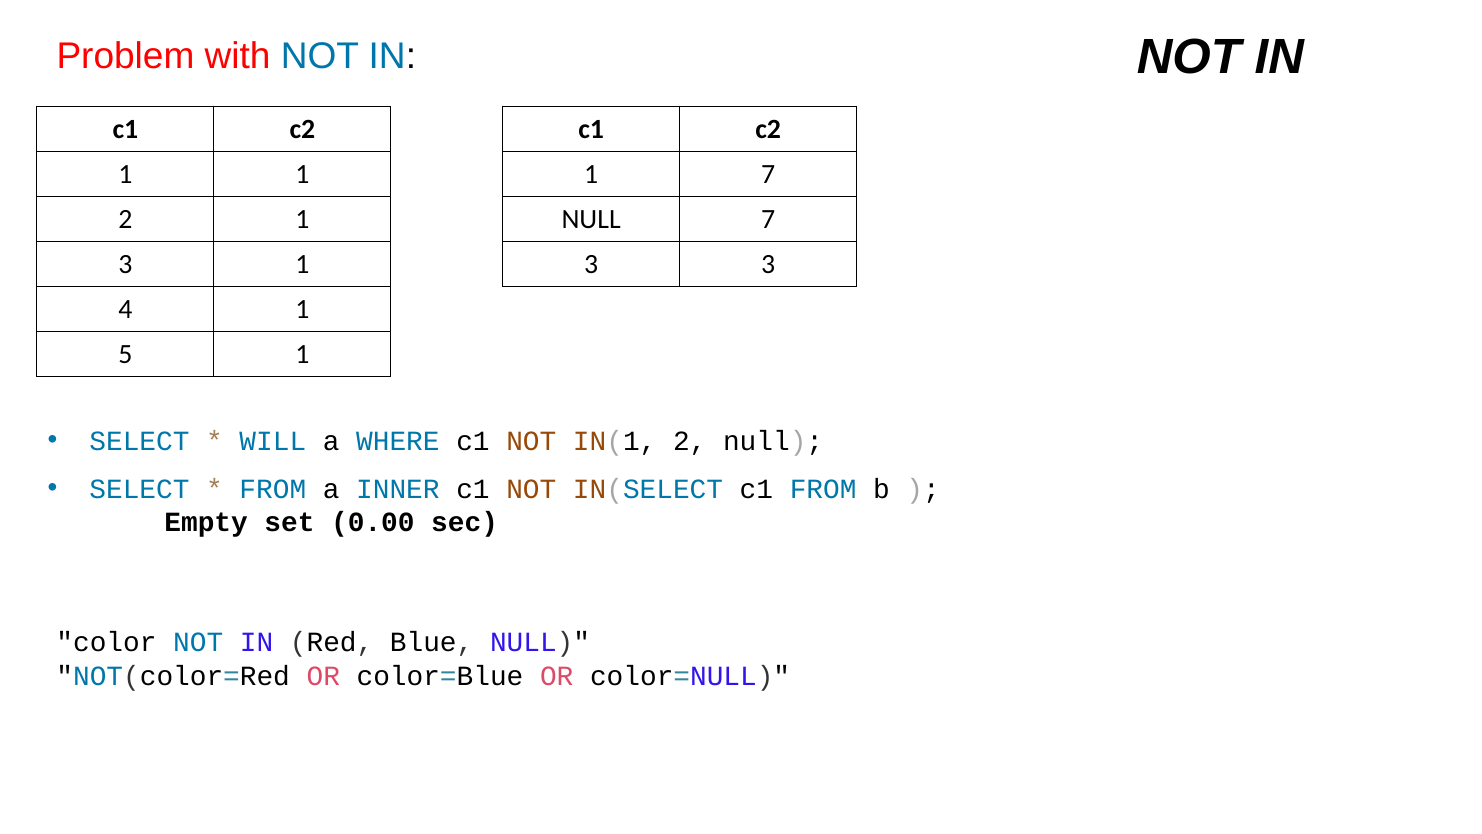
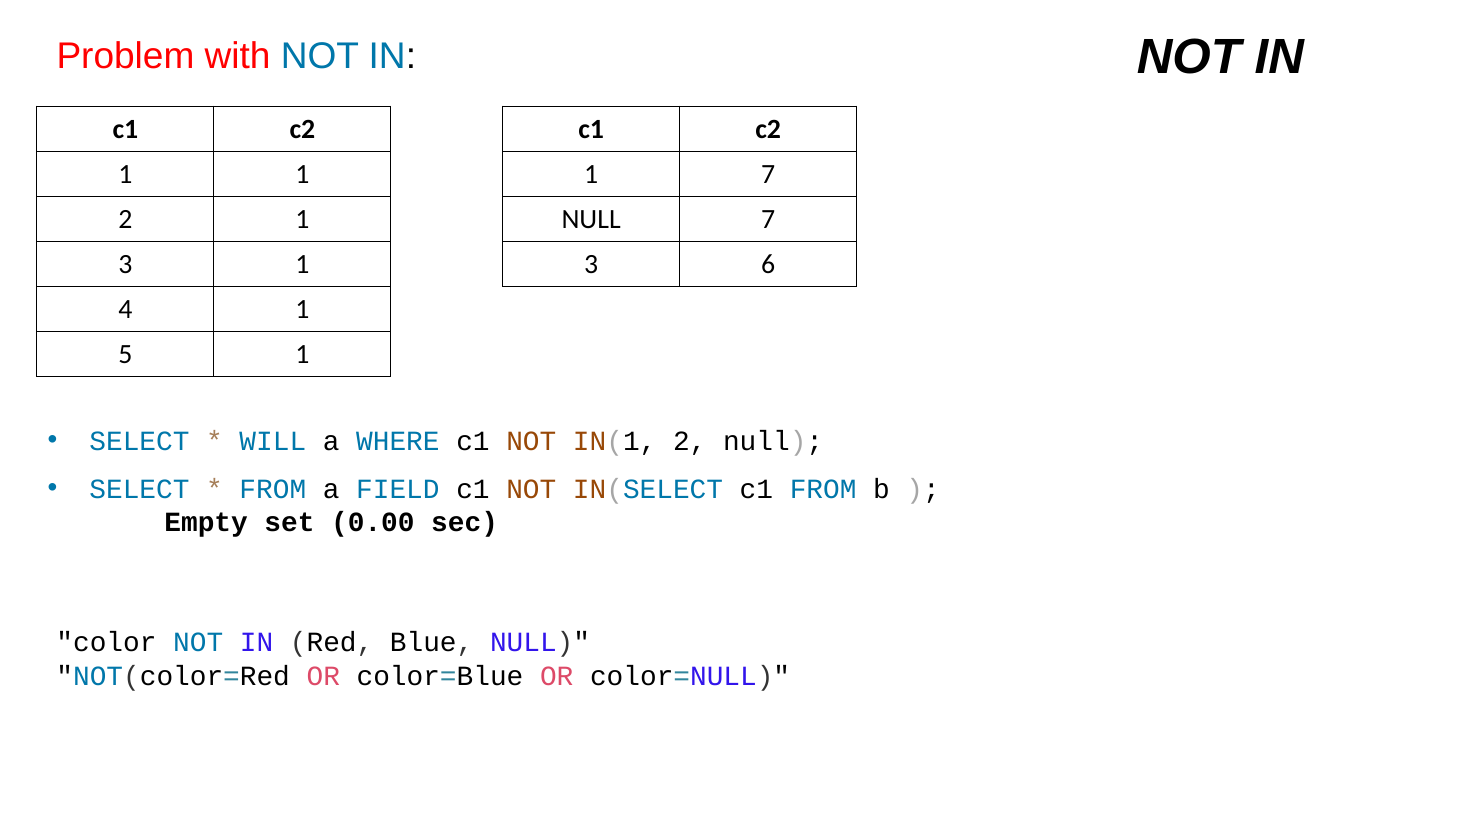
3 3: 3 -> 6 (768, 264)
INNER: INNER -> FIELD (398, 489)
